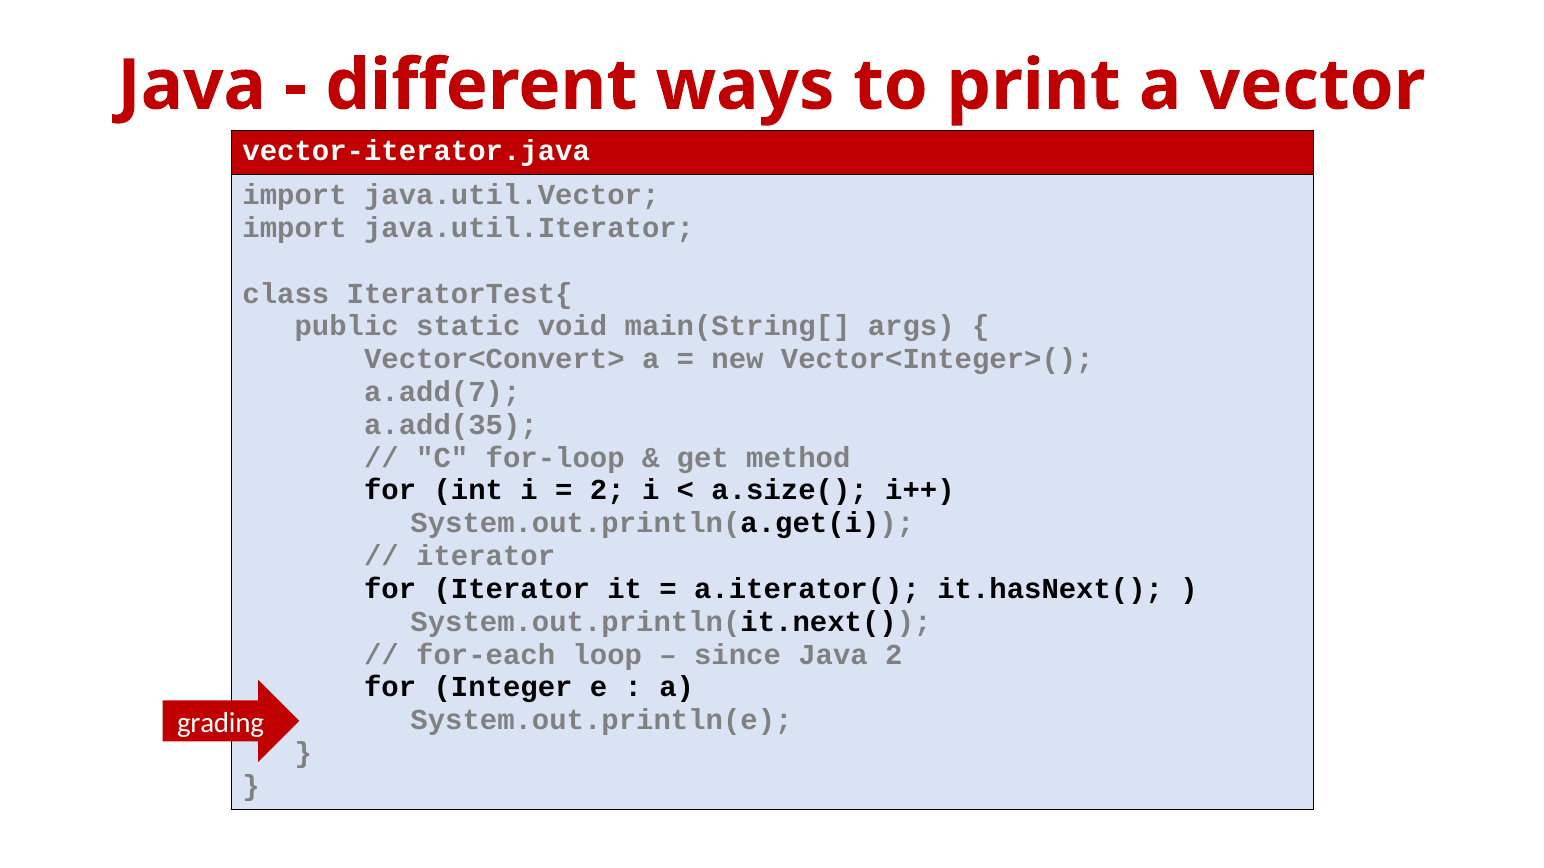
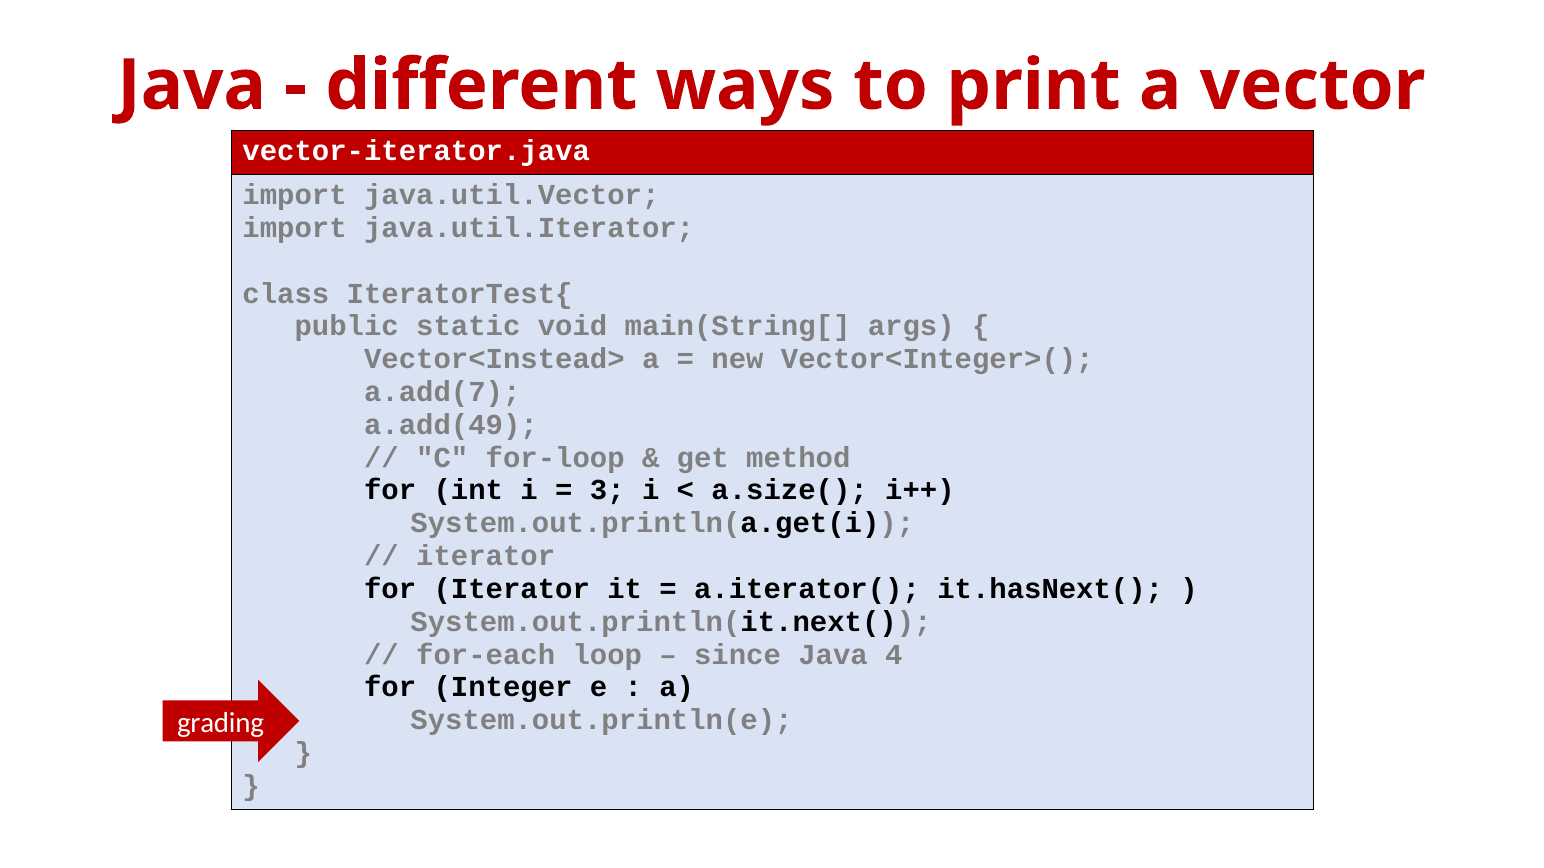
Vector<Convert>: Vector<Convert> -> Vector<Instead> (494, 359)
a.add(35: a.add(35 -> a.add(49 (451, 425)
2: 2 -> 3 (607, 491)
Java 2: 2 -> 4 (894, 655)
